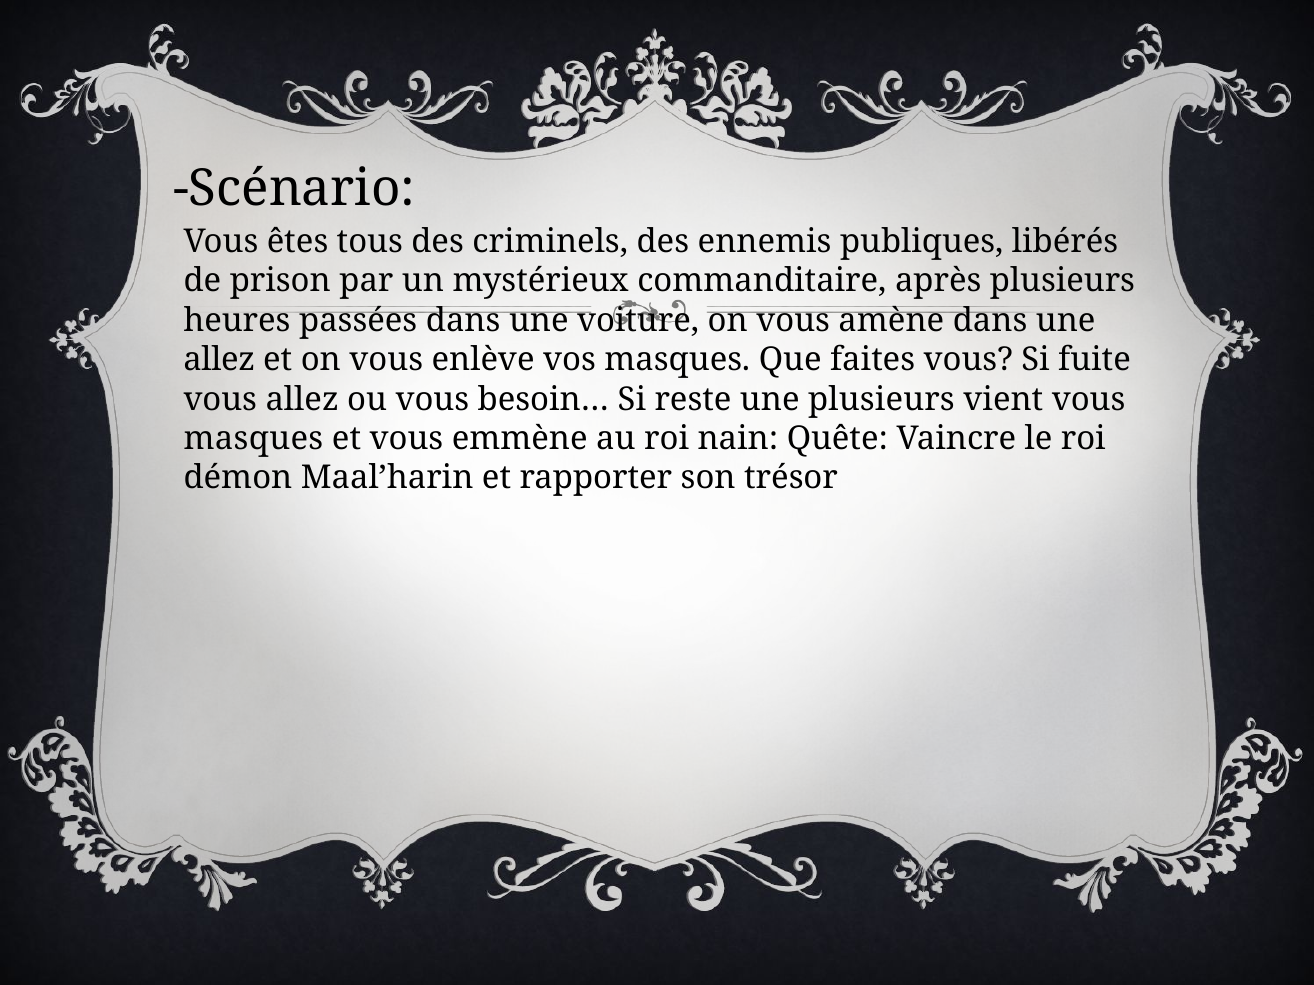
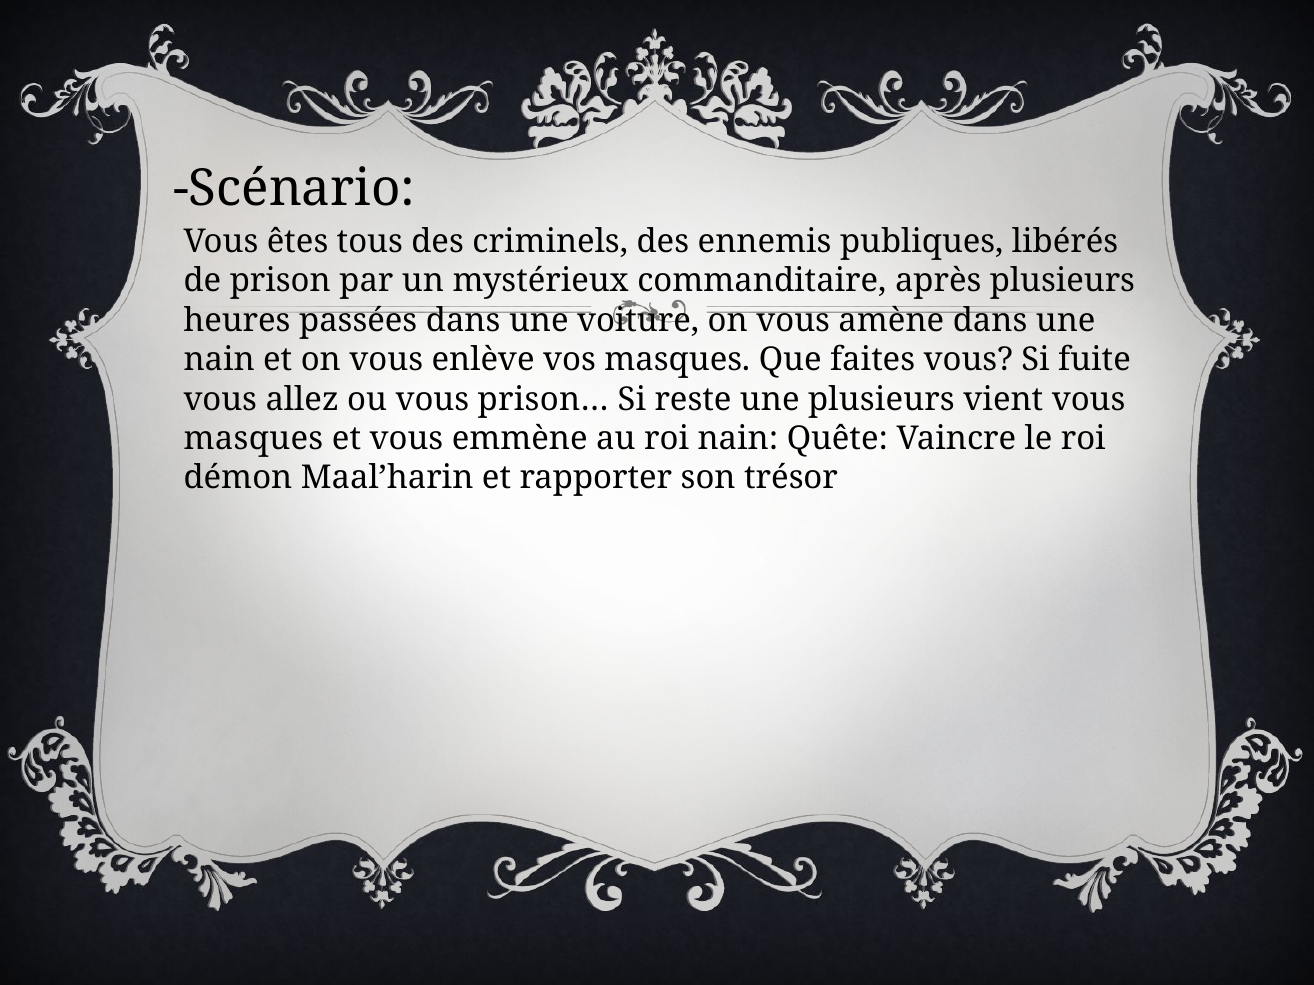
allez: allez -> nain (219, 360)
besoin…: besoin… -> prison… (543, 399)
